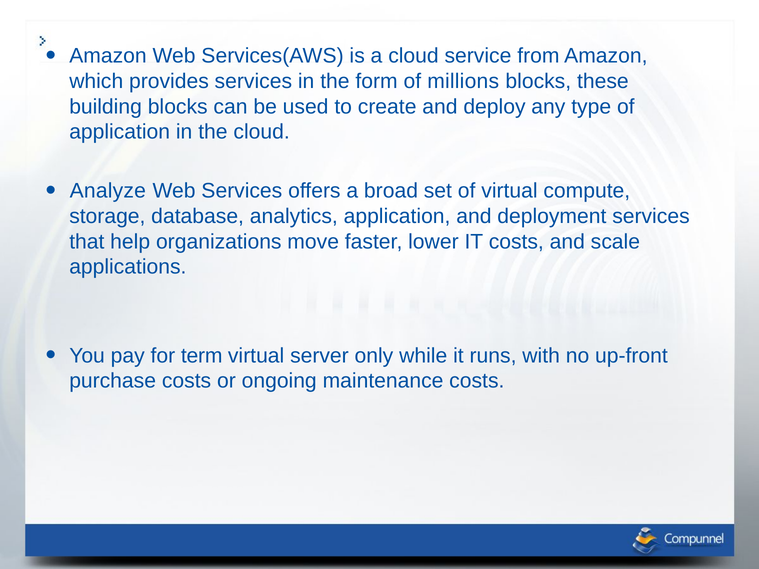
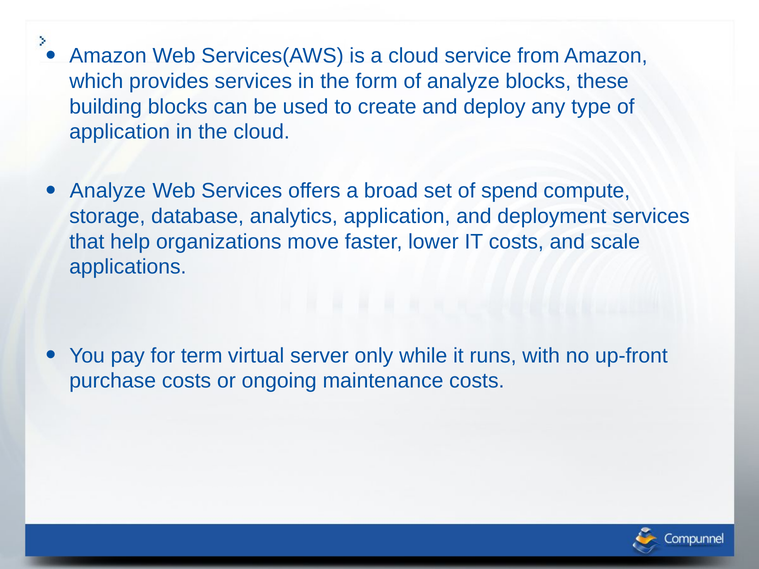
of millions: millions -> analyze (463, 81)
of virtual: virtual -> spend (510, 191)
